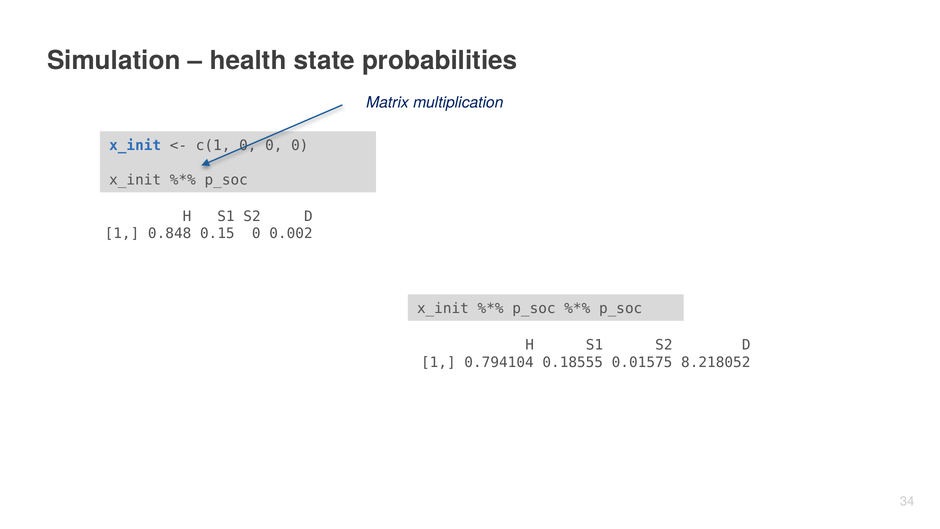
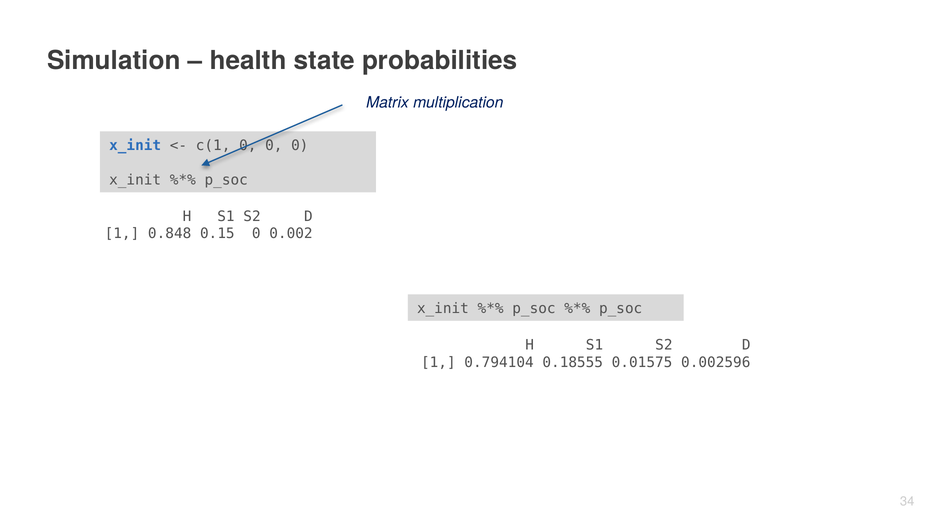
8.218052: 8.218052 -> 0.002596 (716, 362)
